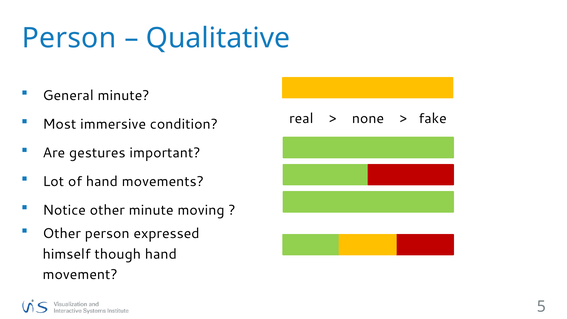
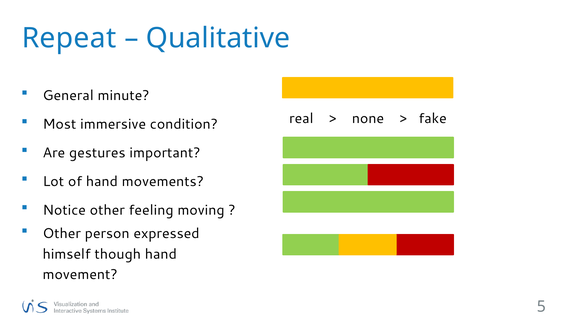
Person: Person -> Repeat (69, 38)
other minute: minute -> feeling (151, 210)
